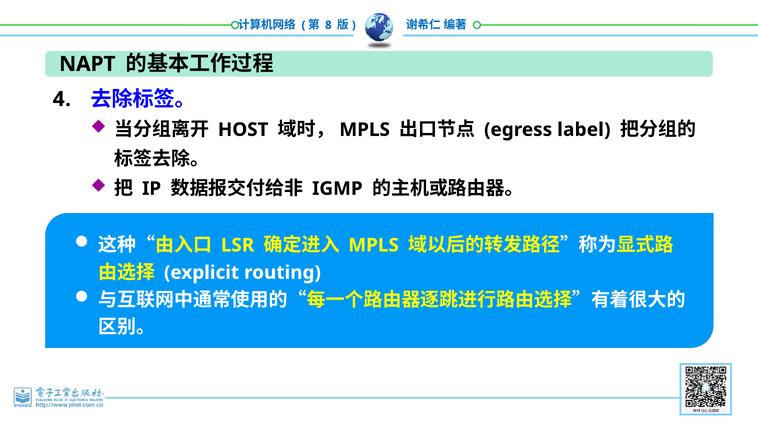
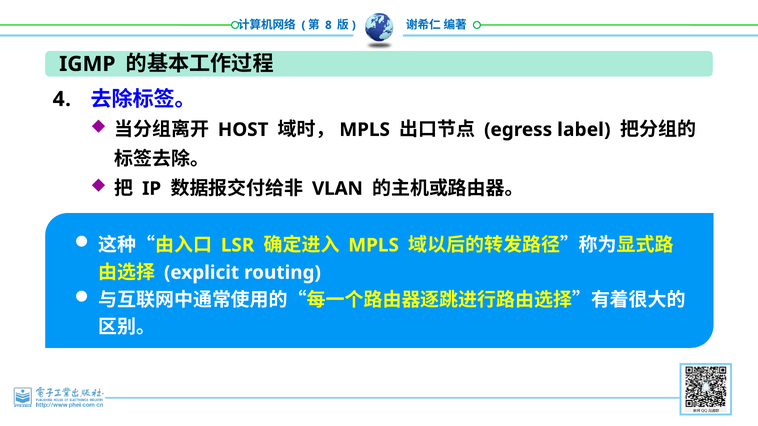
NAPT: NAPT -> IGMP (87, 64)
IGMP: IGMP -> VLAN (337, 189)
